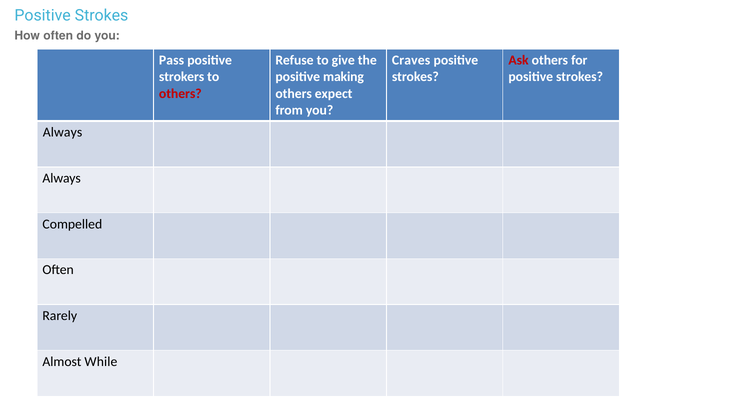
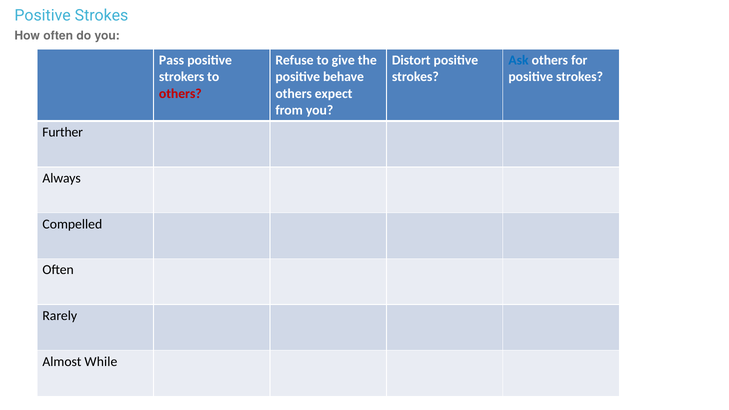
Craves: Craves -> Distort (411, 60)
Ask colour: red -> blue (518, 60)
making: making -> behave (343, 77)
Always: Always -> Further (63, 132)
